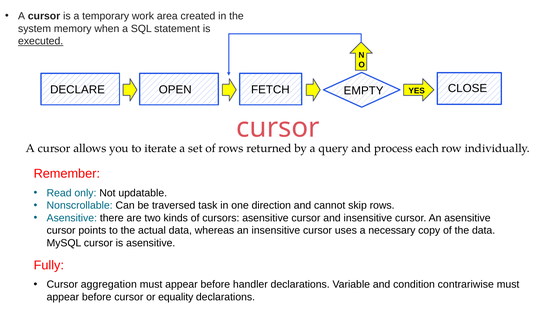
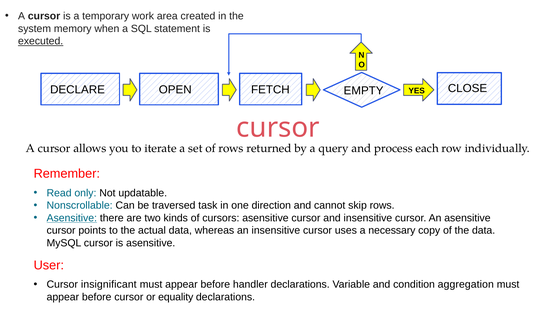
Asensitive underline: none -> present (72, 218)
Fully: Fully -> User (49, 265)
aggregation: aggregation -> insignificant (109, 284)
contrariwise: contrariwise -> aggregation (466, 284)
